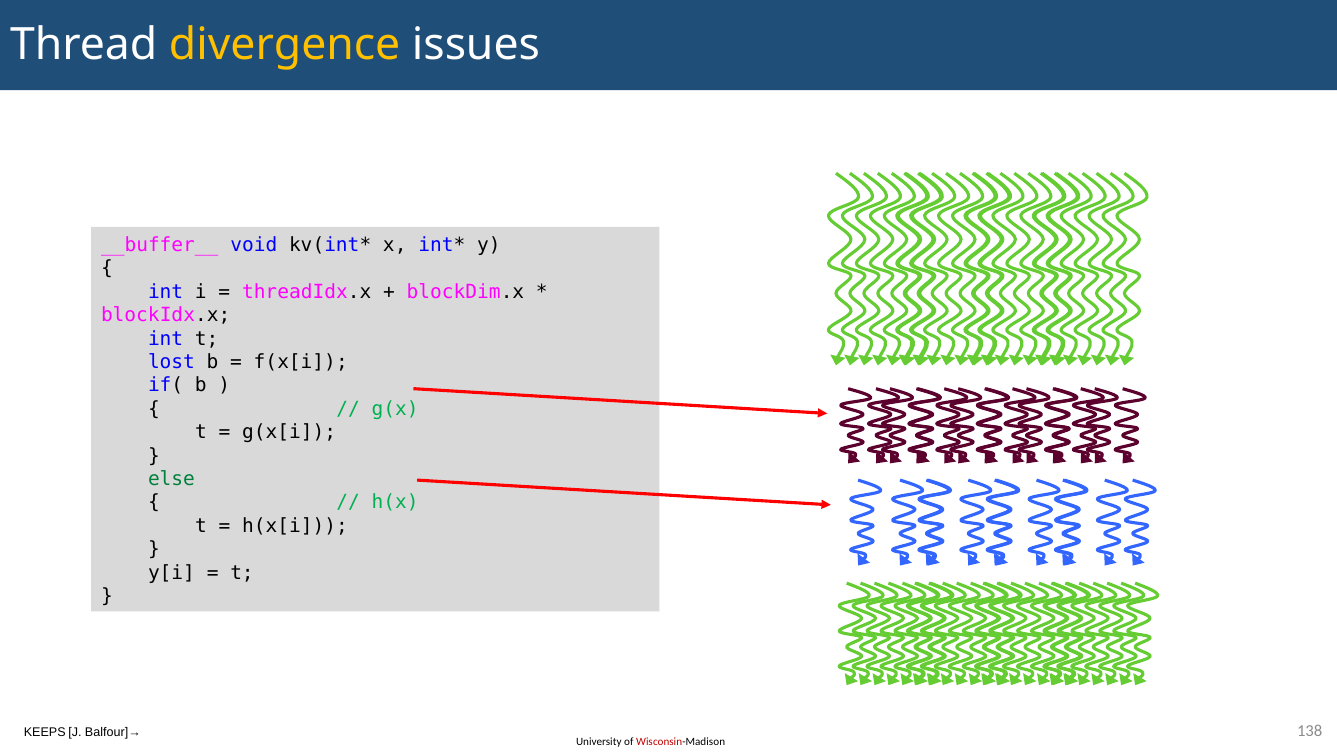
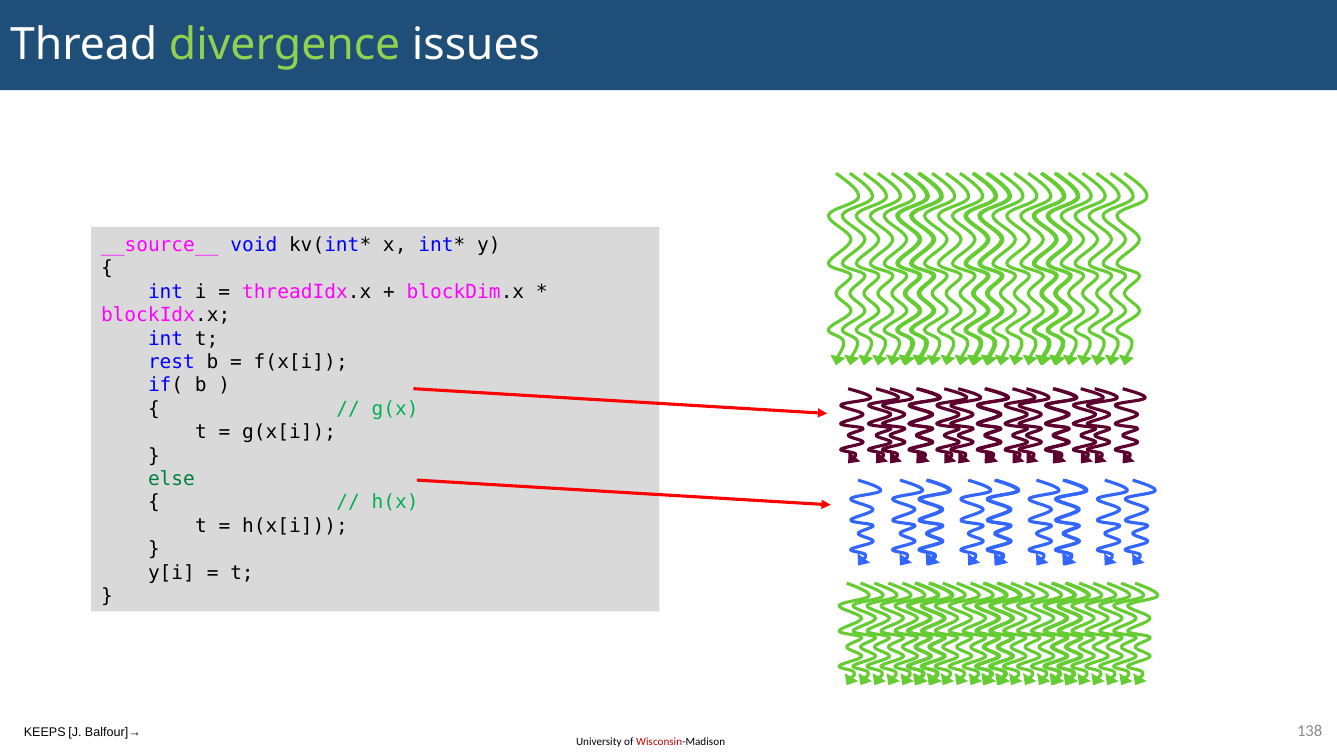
divergence colour: yellow -> light green (285, 45)
__buffer__: __buffer__ -> __source__ (160, 245)
lost: lost -> rest (171, 362)
